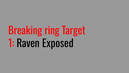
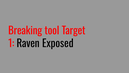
ring: ring -> tool (52, 31)
